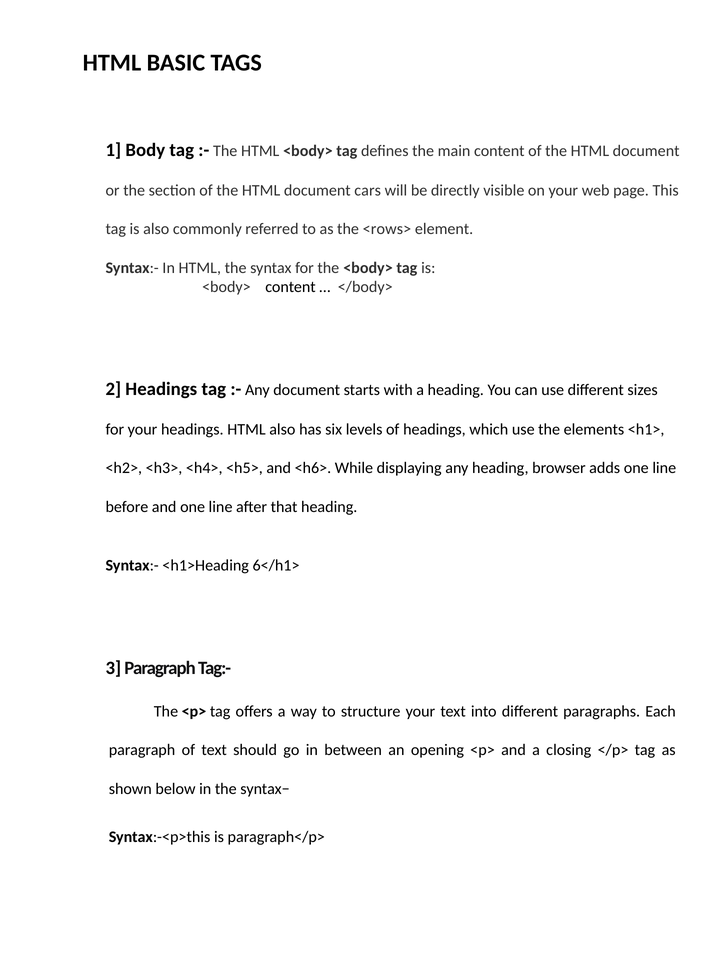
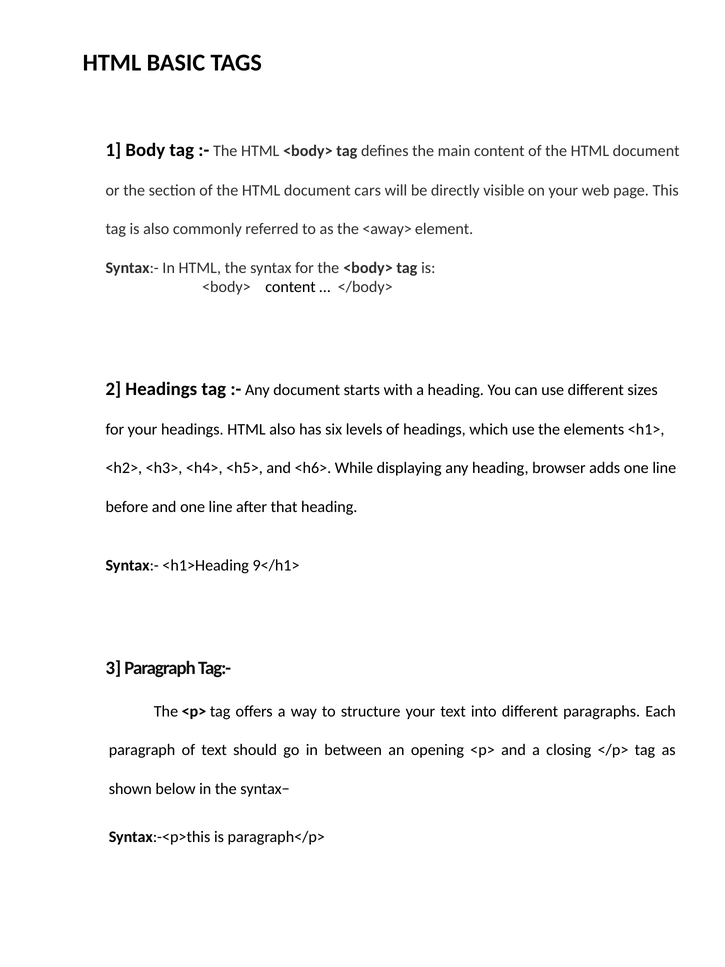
<rows>: <rows> -> <away> (387, 229)
6</h1>: 6</h1> -> 9</h1> (276, 565)
